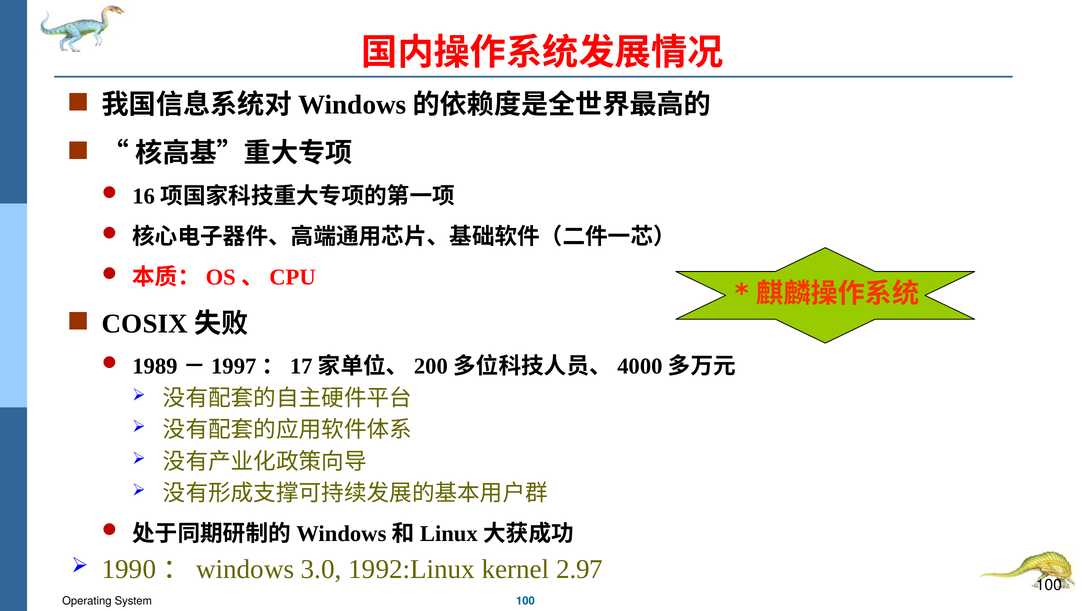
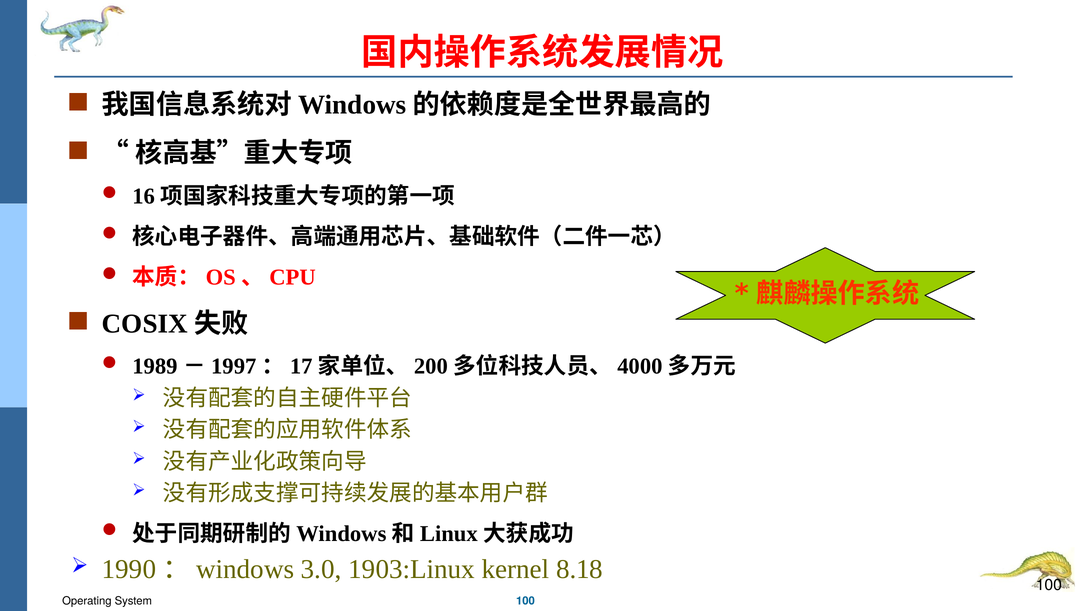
1992:Linux: 1992:Linux -> 1903:Linux (412, 569)
2.97: 2.97 -> 8.18 (580, 569)
